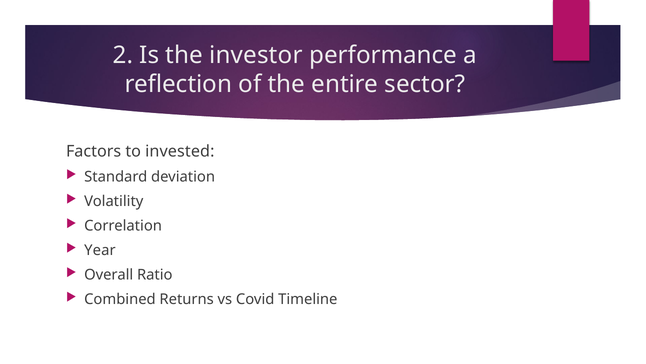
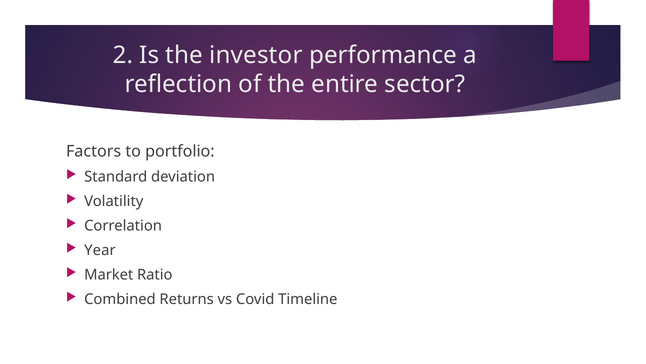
invested: invested -> portfolio (180, 151)
Overall: Overall -> Market (109, 274)
